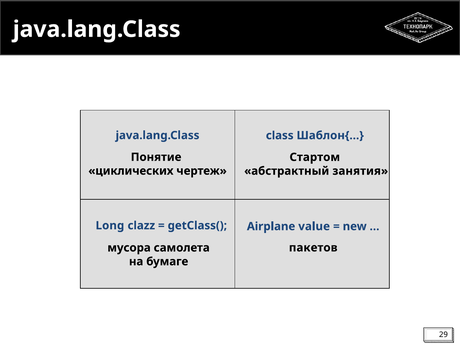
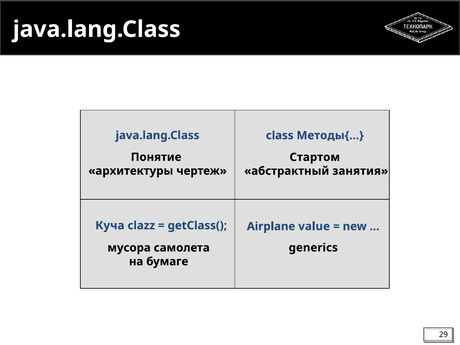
Шаблон{…: Шаблон{… -> Методы{… (330, 135)
циклических: циклических -> архитектуры (131, 171)
Long: Long -> Куча (110, 226)
пакетов: пакетов -> generics (313, 248)
